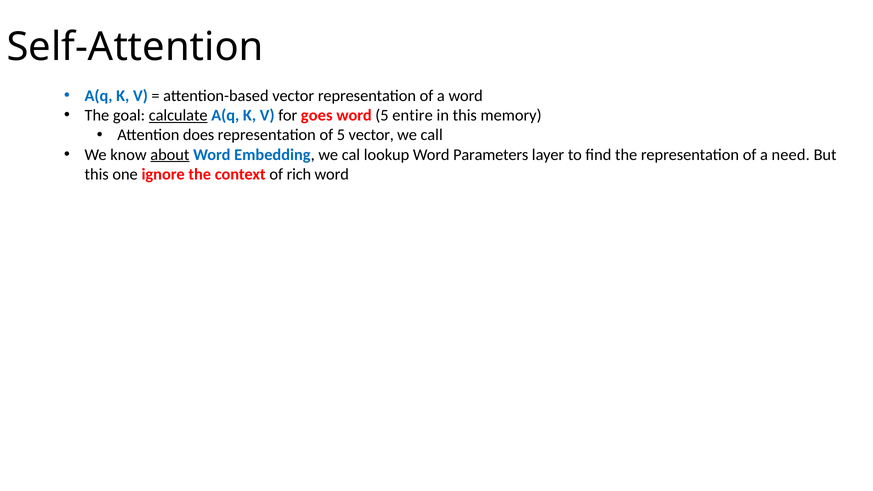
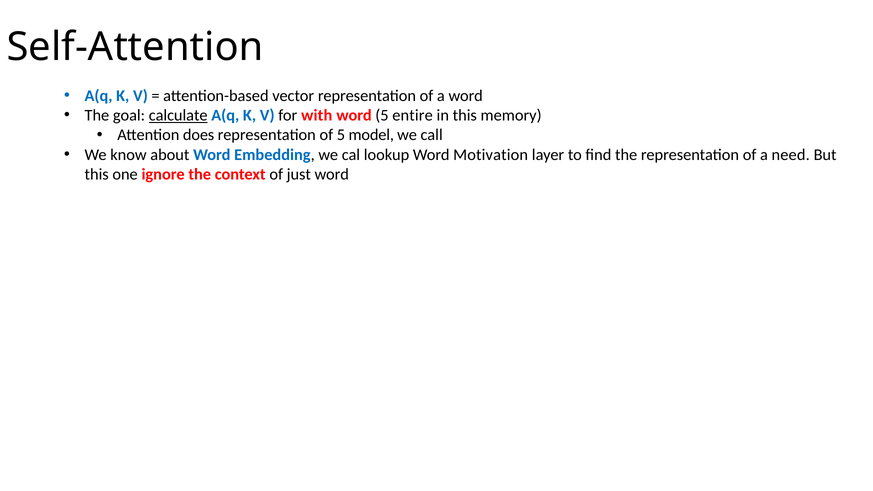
goes: goes -> with (317, 115)
5 vector: vector -> model (371, 135)
about underline: present -> none (170, 155)
Parameters: Parameters -> Motivation (491, 155)
rich: rich -> just (299, 174)
